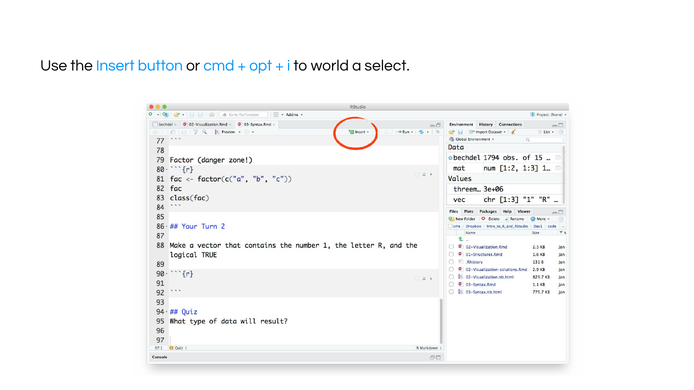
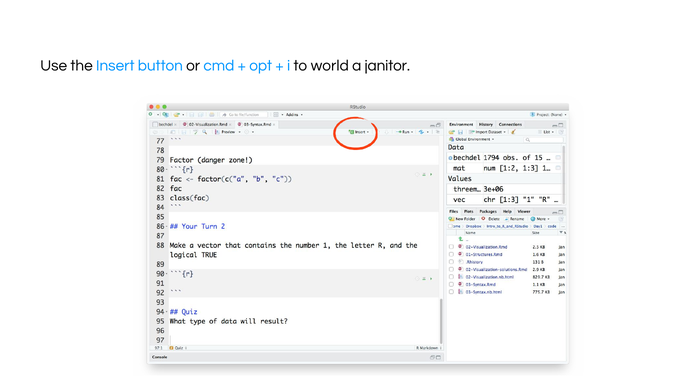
select: select -> janitor (387, 66)
